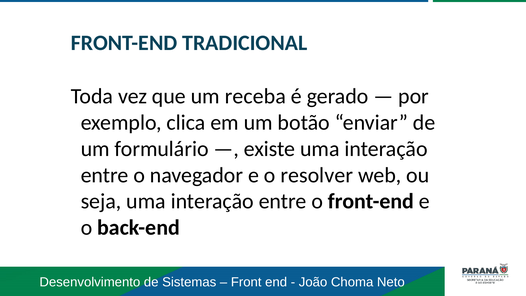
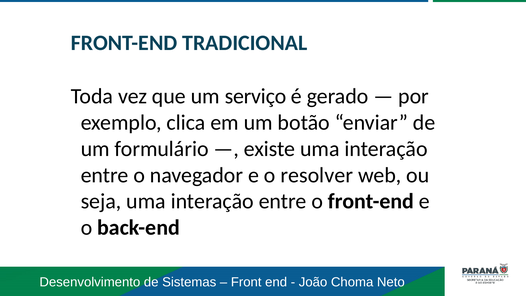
receba: receba -> serviço (255, 96)
